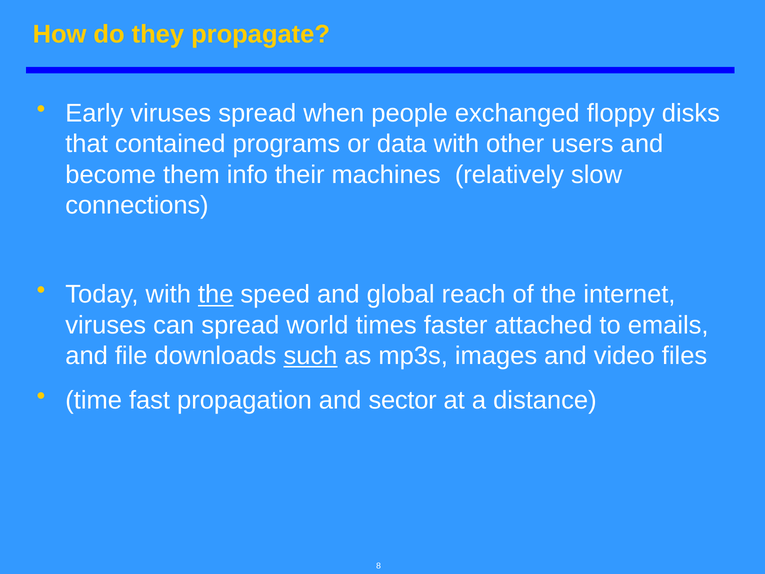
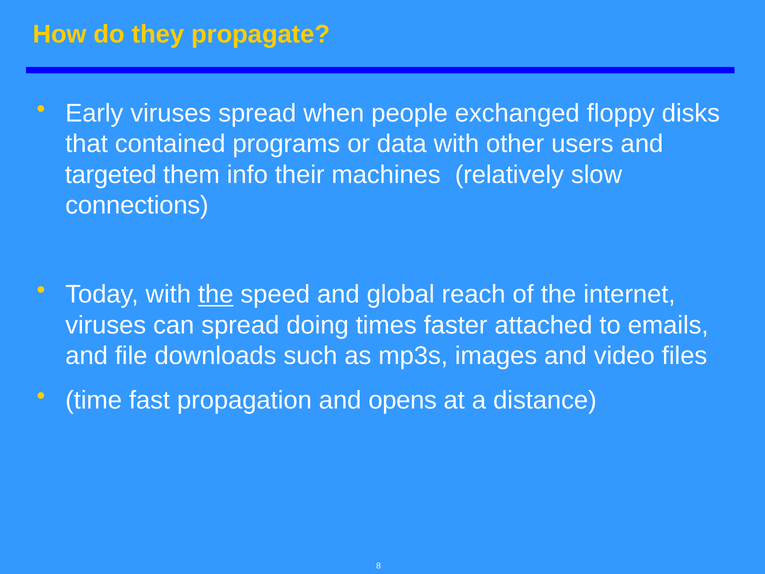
become: become -> targeted (111, 175)
world: world -> doing (318, 325)
such underline: present -> none (310, 356)
sector: sector -> opens (403, 400)
